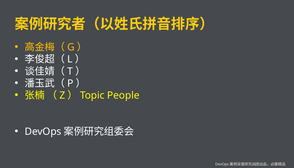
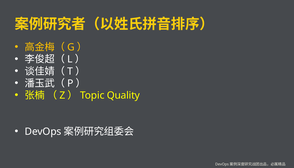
People: People -> Quality (123, 95)
